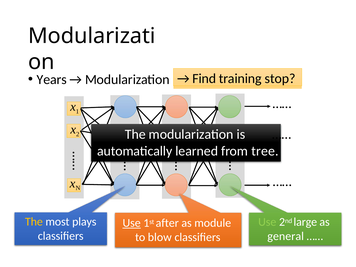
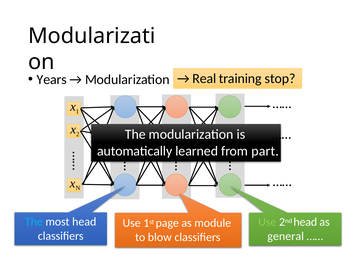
Find: Find -> Real (204, 78)
tree: tree -> part (265, 151)
The colour: yellow -> light blue (34, 222)
most plays: plays -> head (84, 222)
2nd large: large -> head (305, 222)
Use underline: present -> none (132, 223)
after: after -> page (167, 223)
